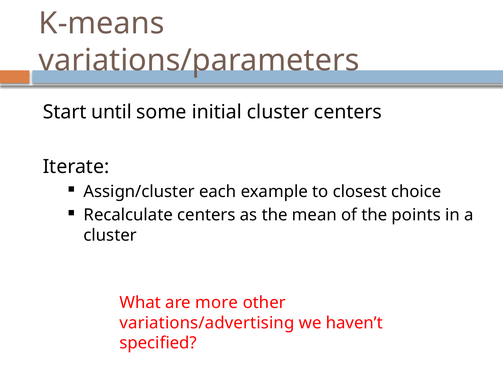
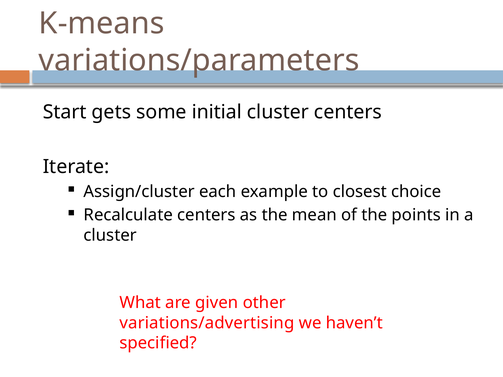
until: until -> gets (111, 112)
more: more -> given (217, 303)
